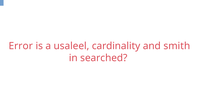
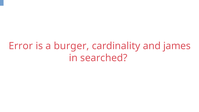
usaleel: usaleel -> burger (71, 46)
smith: smith -> james (177, 46)
